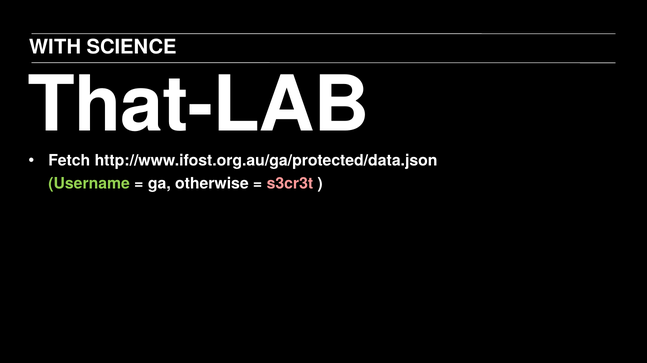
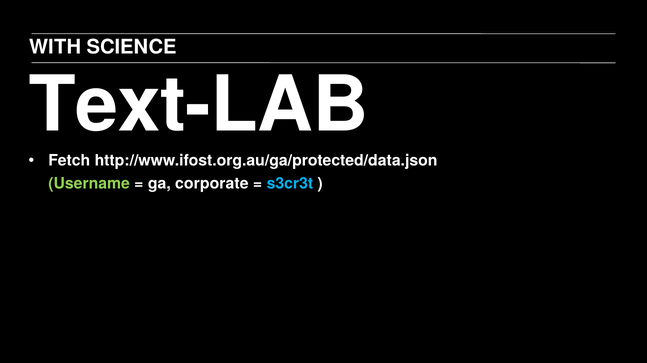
That-LAB: That-LAB -> Text-LAB (198, 106)
otherwise: otherwise -> corporate (212, 184)
s3cr3t colour: pink -> light blue (290, 184)
